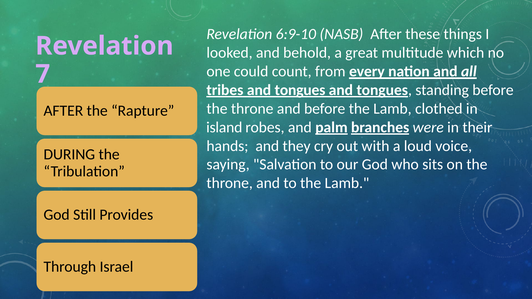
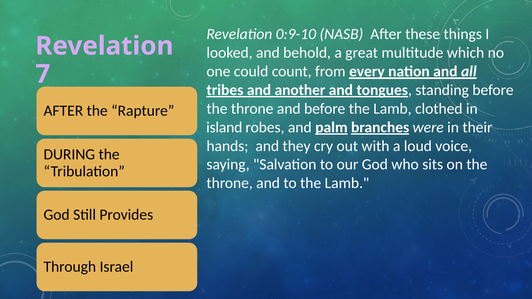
6:9-10: 6:9-10 -> 0:9-10 (296, 34)
tribes and tongues: tongues -> another (300, 90)
